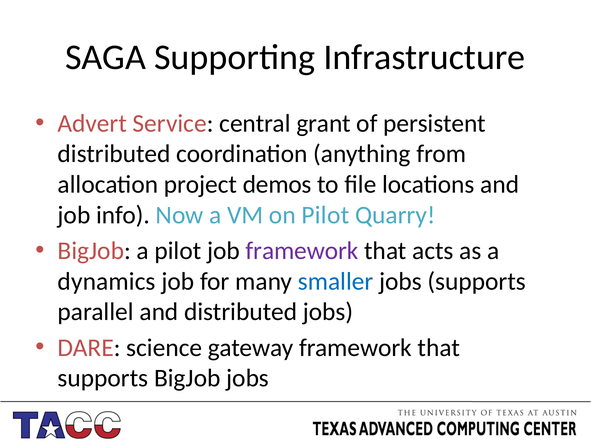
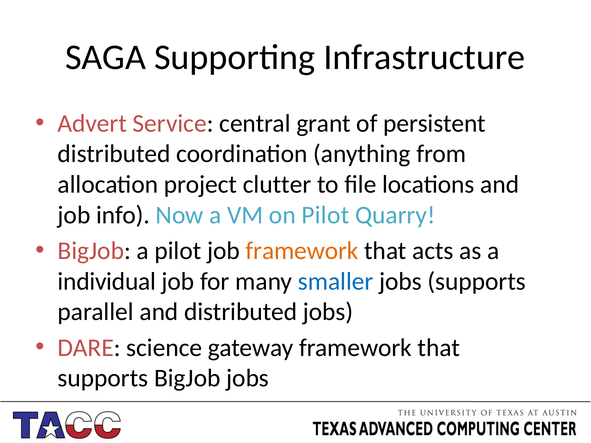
demos: demos -> clutter (277, 185)
framework colour: purple -> orange (302, 251)
dynamics: dynamics -> individual (107, 281)
